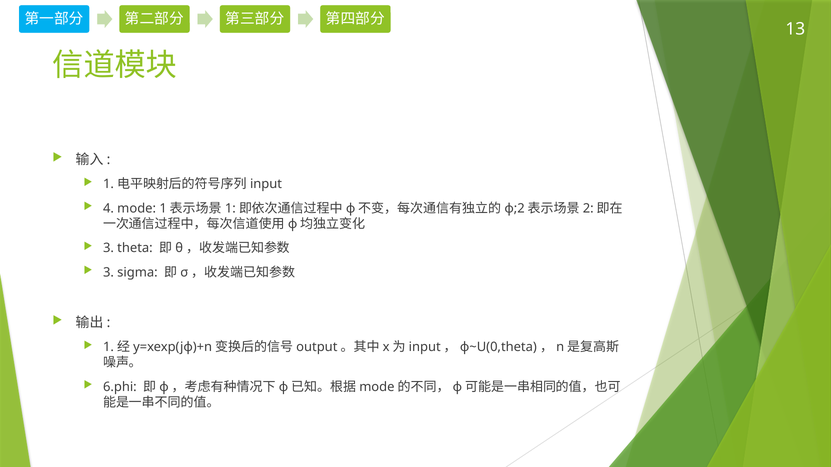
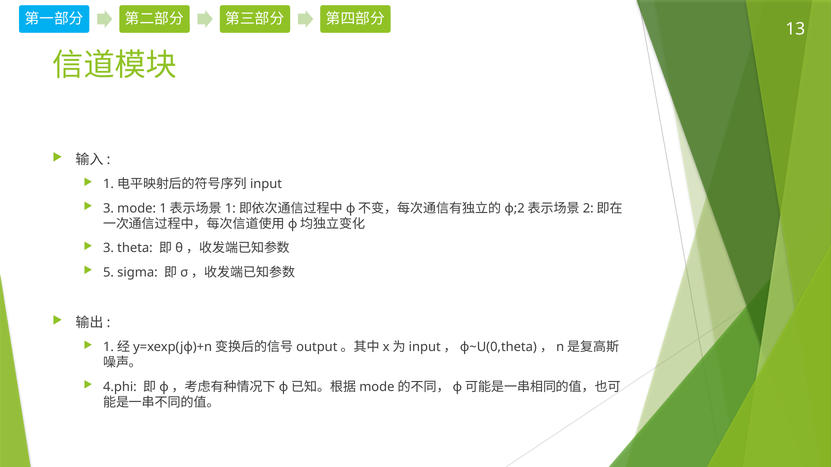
4: 4 -> 3 (108, 209)
3: 3 -> 5 (108, 273)
6.phi: 6.phi -> 4.phi (120, 387)
